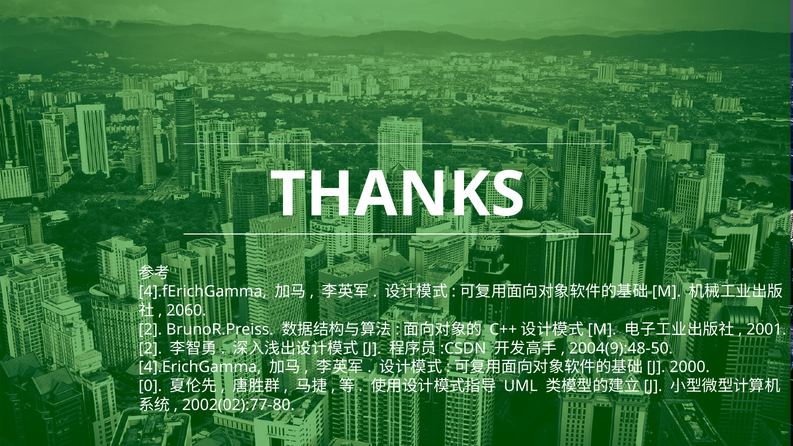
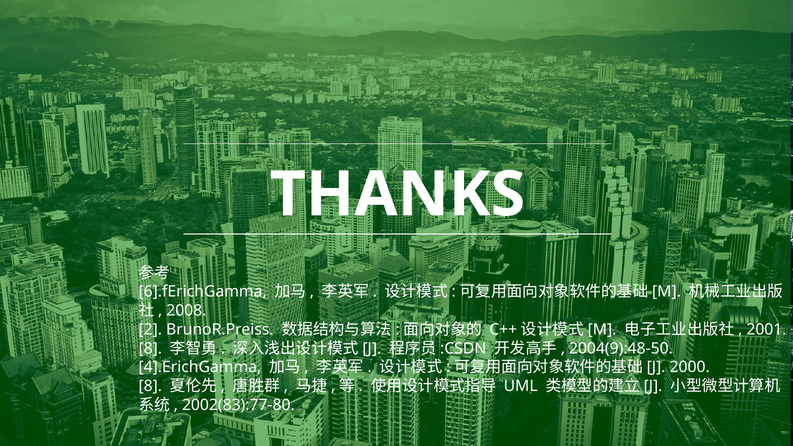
4].fErichGamma: 4].fErichGamma -> 6].fErichGamma (203, 292)
2060: 2060 -> 2008 (186, 311)
2: 2 -> 8 (150, 348)
0: 0 -> 8 (150, 386)
2002(02):77-80: 2002(02):77-80 -> 2002(83):77-80 (238, 405)
